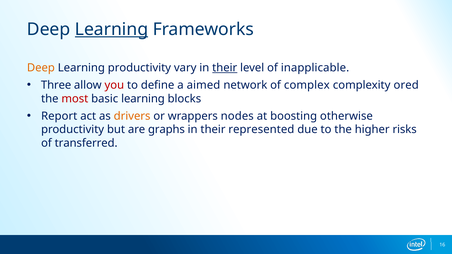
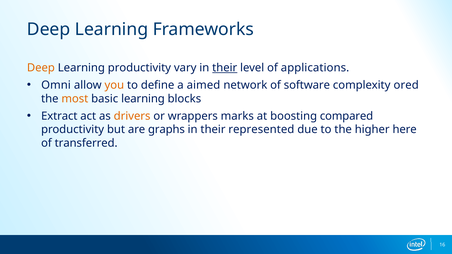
Learning underline: present -> none (112, 29)
inapplicable: inapplicable -> applications (315, 68)
Three: Three -> Omni (56, 85)
you colour: red -> orange (114, 85)
complex: complex -> software (307, 85)
most colour: red -> orange (75, 99)
Report: Report -> Extract (59, 116)
nodes: nodes -> marks (237, 116)
otherwise: otherwise -> compared (347, 116)
risks: risks -> here (405, 130)
